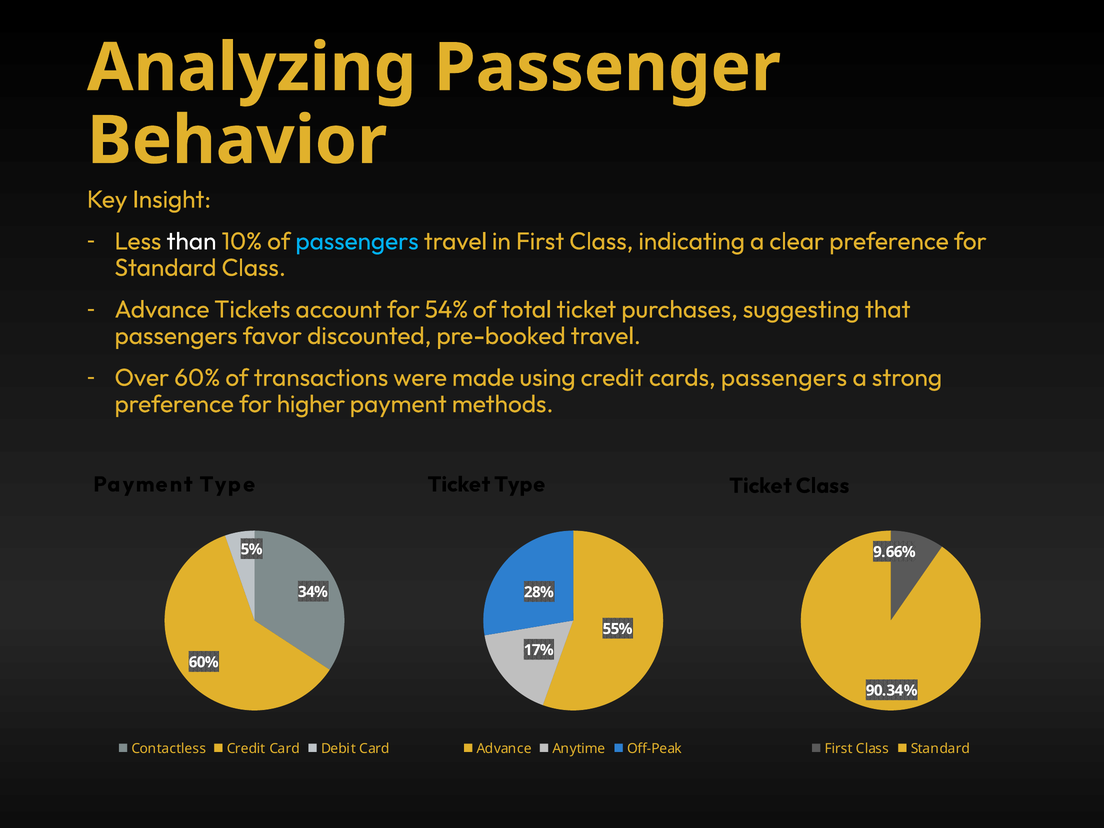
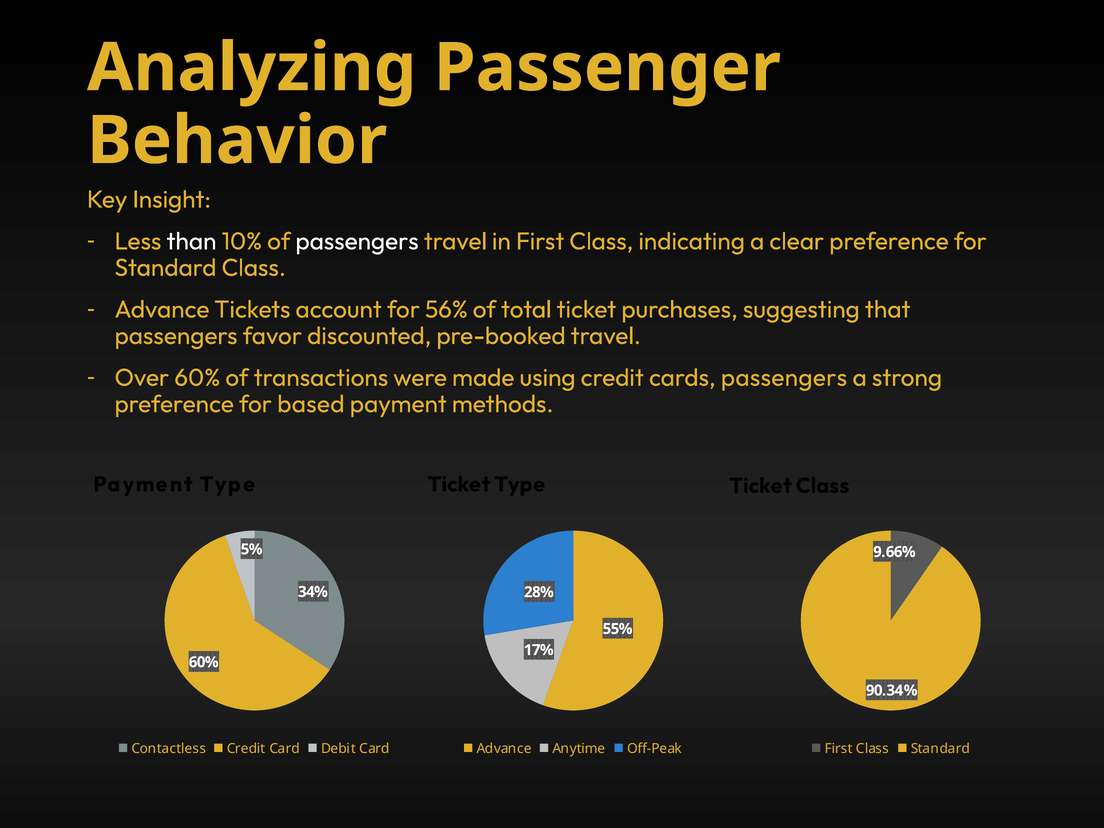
passengers colour: light blue -> white (357, 241)
54%: 54% -> 56% (446, 310)
higher: higher -> based (311, 404)
